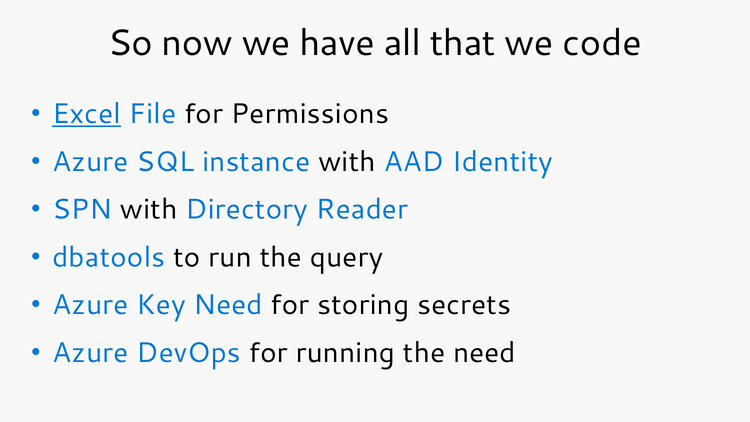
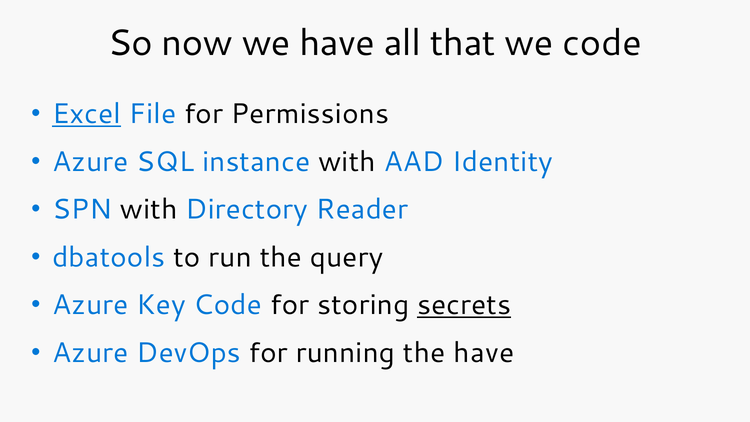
Key Need: Need -> Code (228, 305)
secrets underline: none -> present (464, 305)
the need: need -> have (484, 353)
